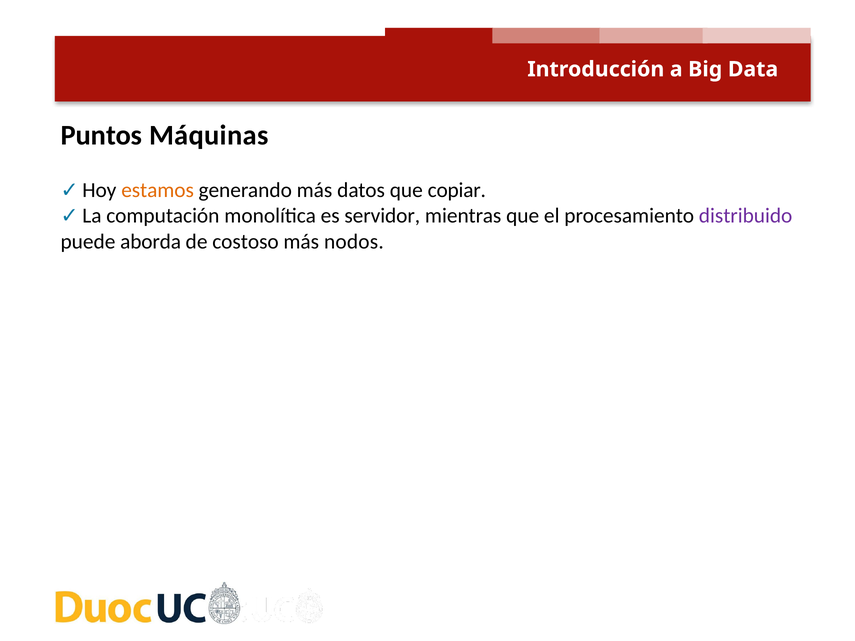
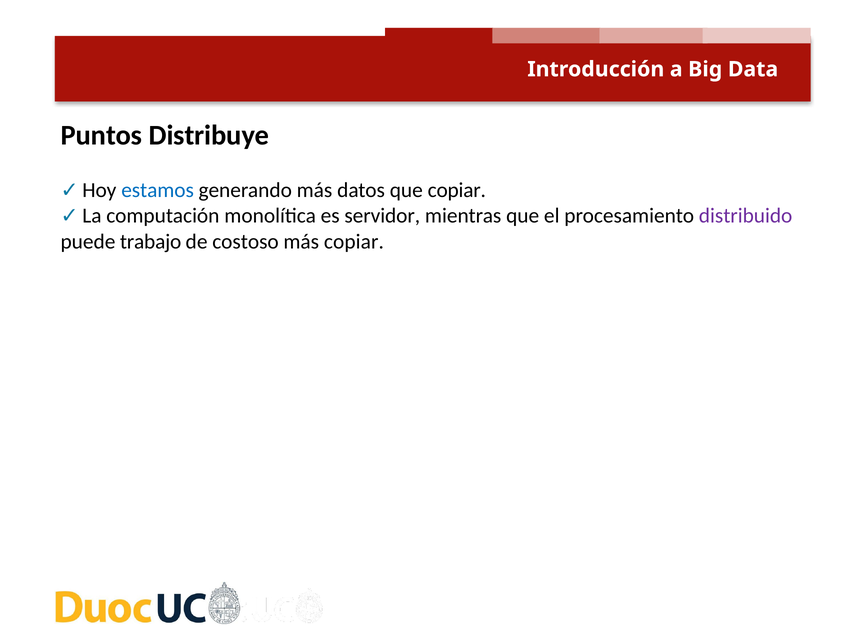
Máquinas: Máquinas -> Distribuye (209, 135)
estamos colour: orange -> blue (158, 190)
aborda: aborda -> trabajo (151, 242)
más nodos: nodos -> copiar (354, 242)
